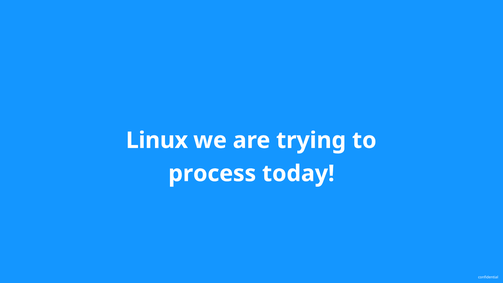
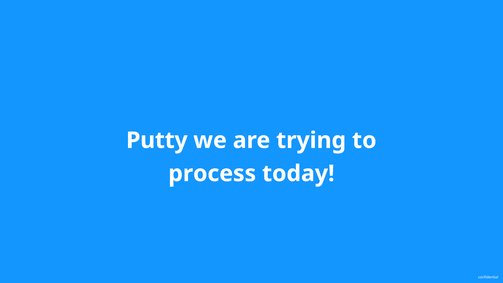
Linux: Linux -> Putty (157, 140)
